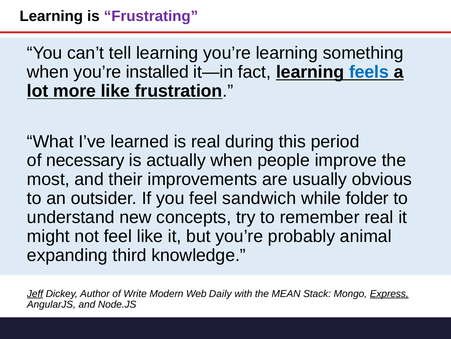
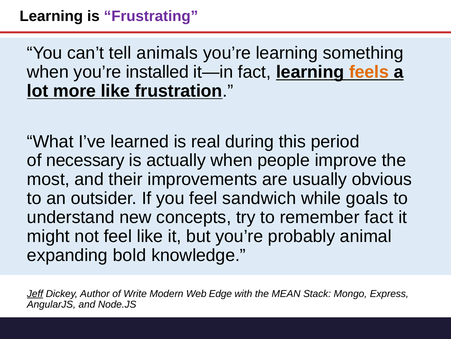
tell learning: learning -> animals (167, 53)
feels colour: blue -> orange (369, 72)
folder: folder -> goals (367, 198)
remember real: real -> fact (379, 217)
third: third -> bold (130, 255)
Daily: Daily -> Edge (220, 293)
Express underline: present -> none (389, 293)
